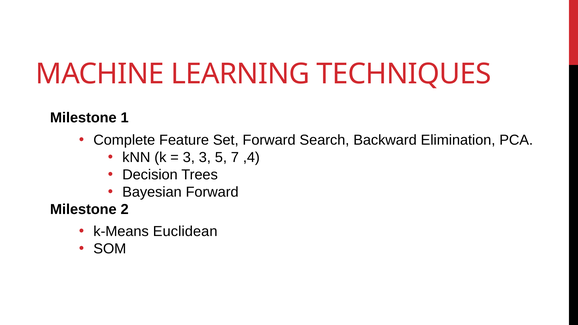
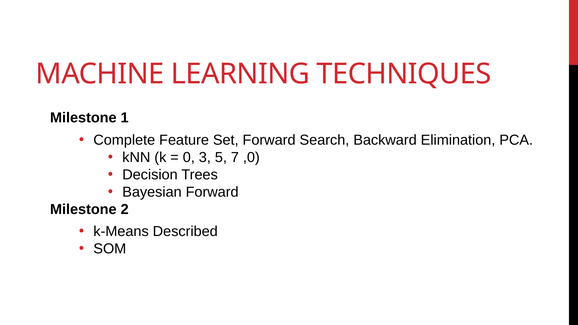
3: 3 -> 0 (189, 157)
,4: ,4 -> ,0 (251, 157)
Euclidean: Euclidean -> Described (185, 232)
